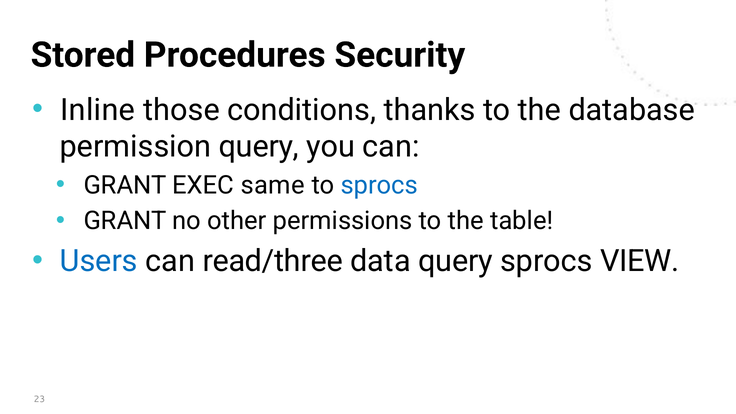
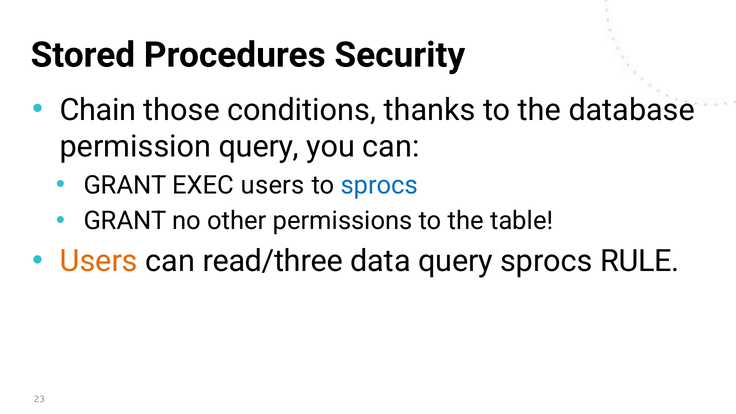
Inline: Inline -> Chain (98, 110)
EXEC same: same -> users (273, 185)
Users colour: blue -> orange (99, 261)
VIEW: VIEW -> RULE (640, 261)
